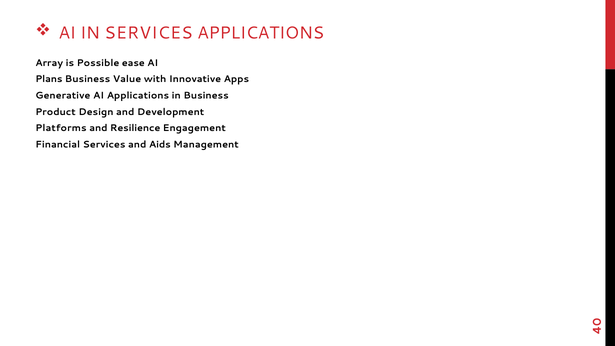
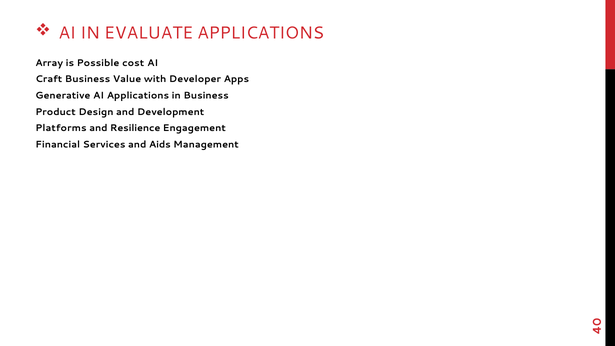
IN SERVICES: SERVICES -> EVALUATE (149, 33)
ease: ease -> cost (133, 63)
Plans: Plans -> Craft (49, 79)
Innovative: Innovative -> Developer (195, 79)
